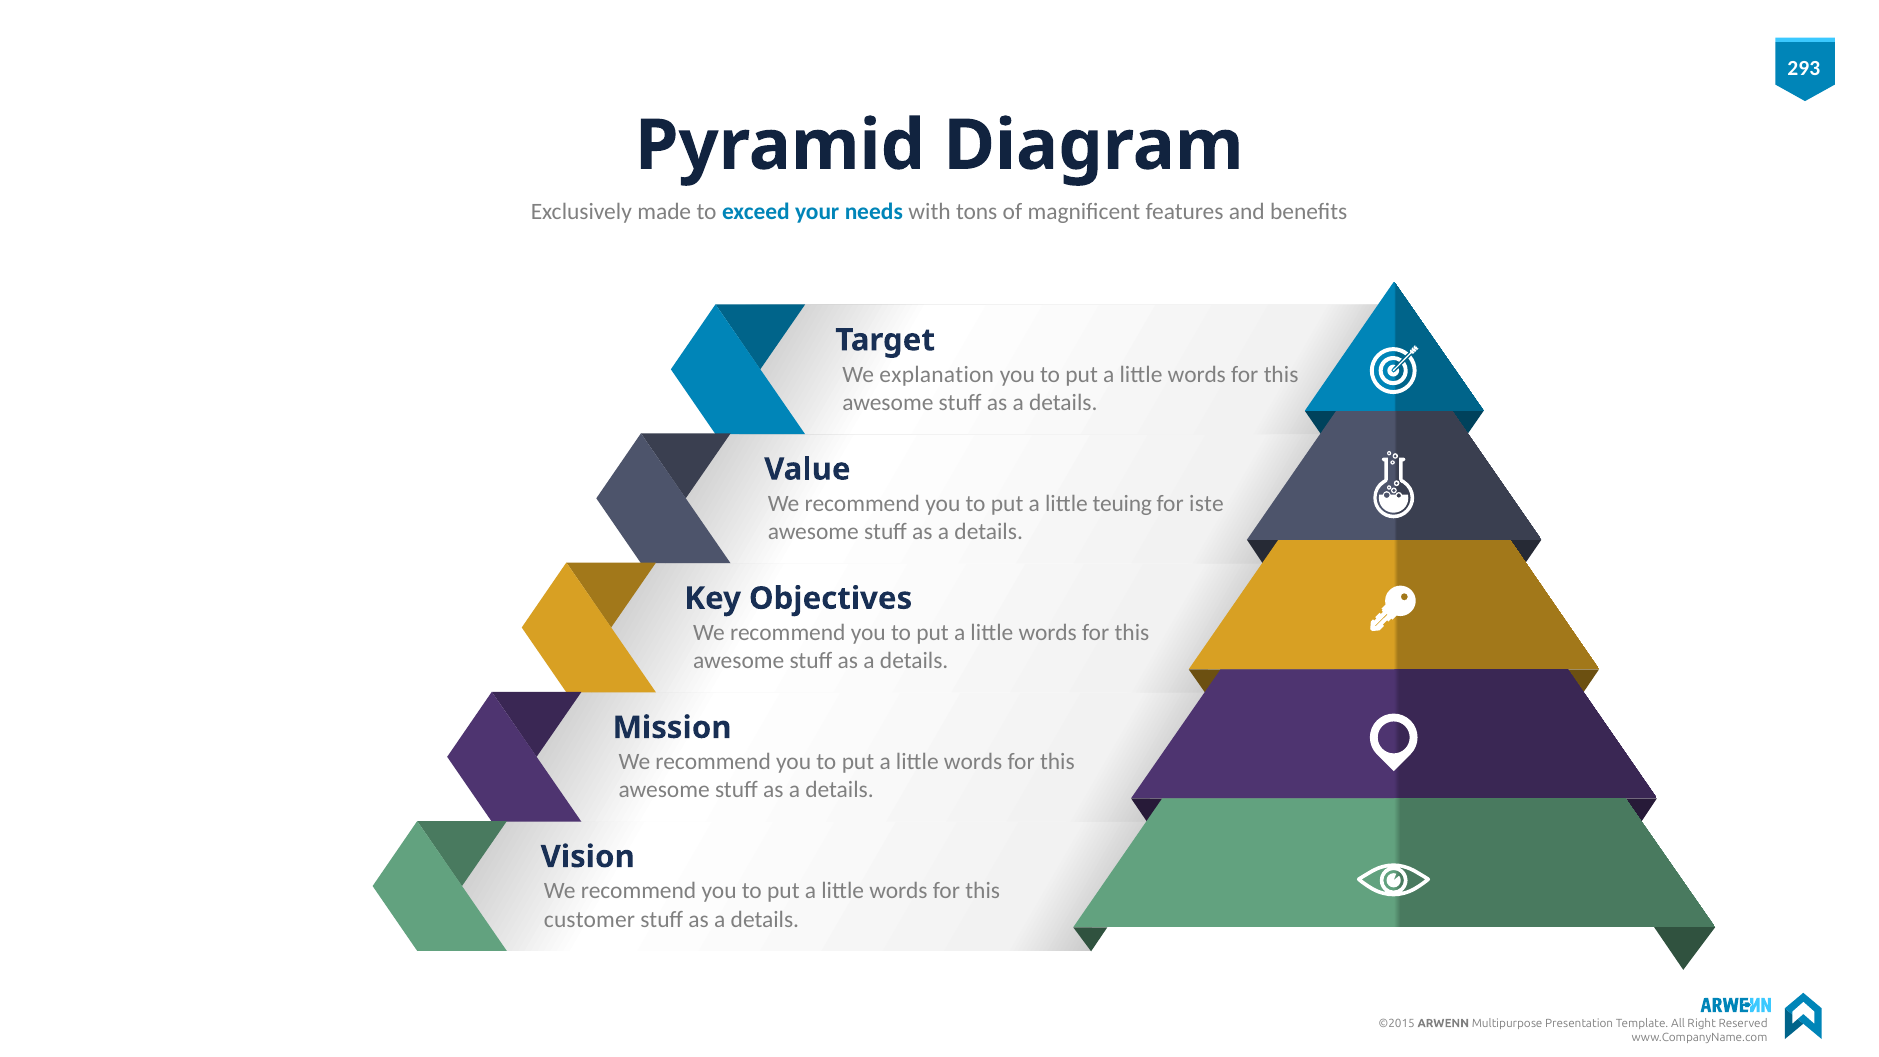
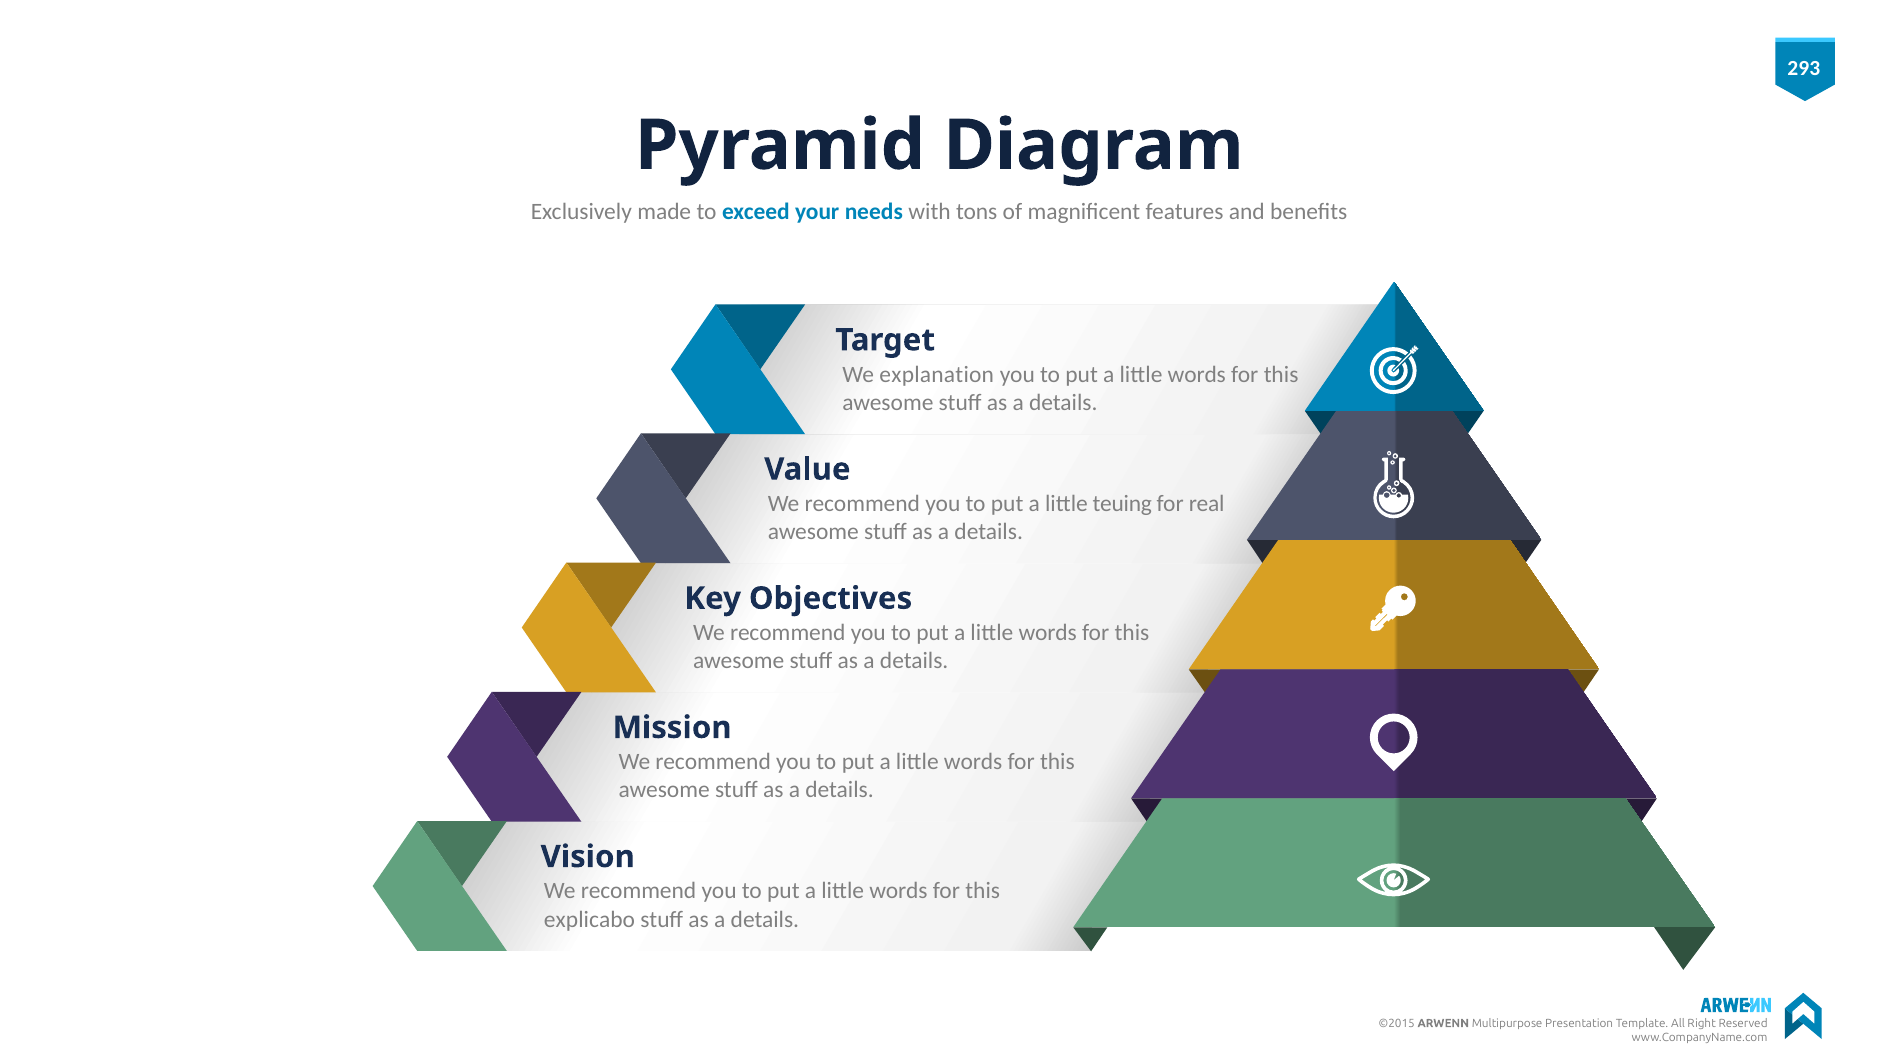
iste: iste -> real (1207, 504)
customer: customer -> explicabo (590, 919)
